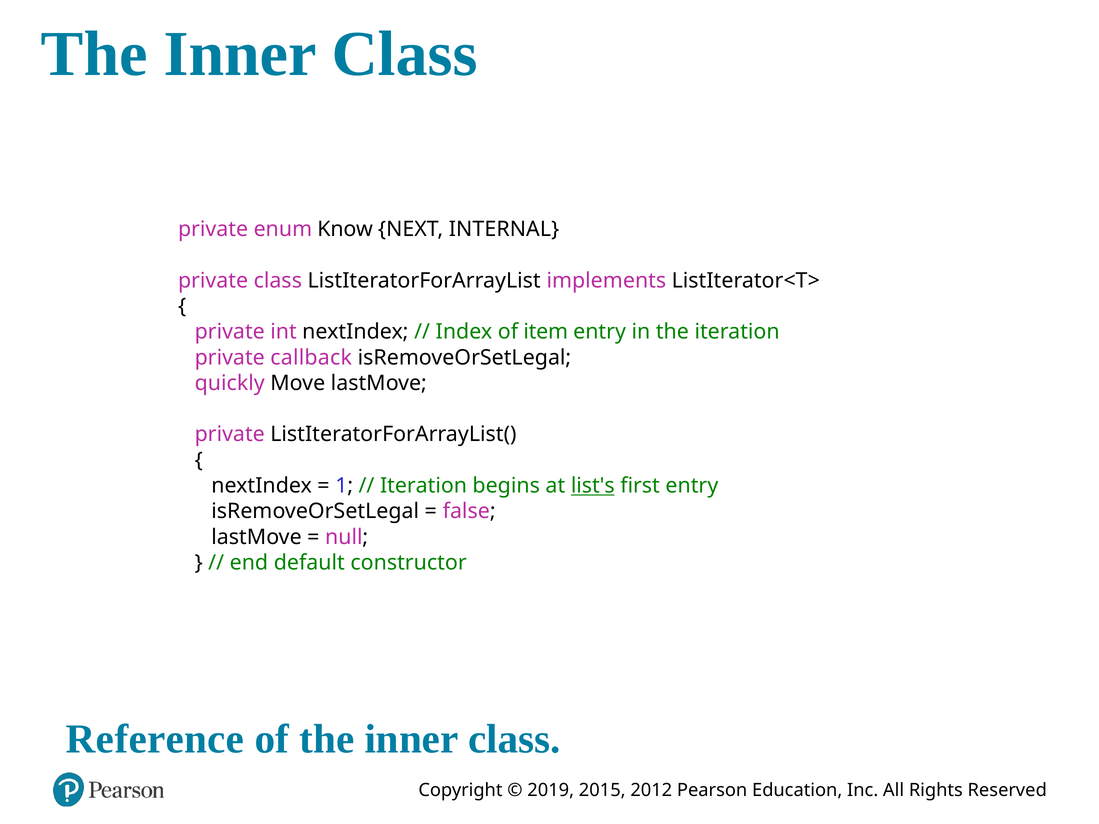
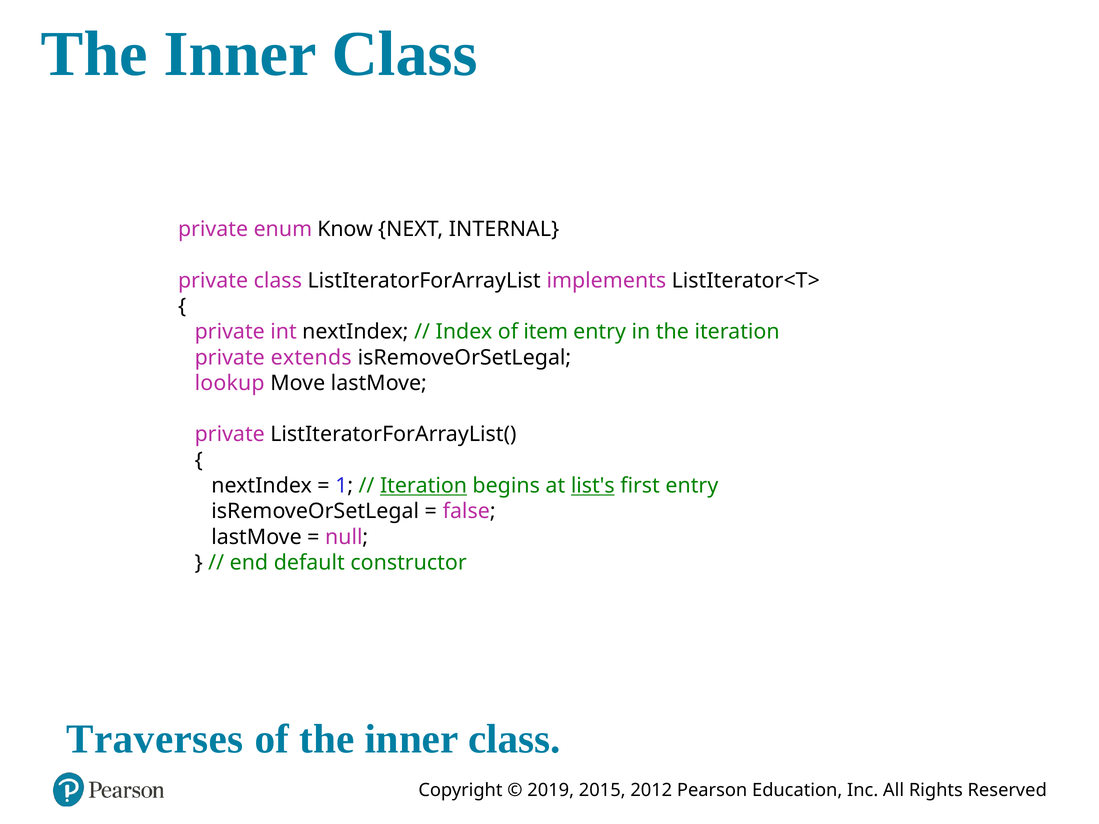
callback: callback -> extends (311, 358)
quickly: quickly -> lookup (230, 383)
Iteration underline: none -> present (424, 486)
Reference: Reference -> Traverses (155, 739)
